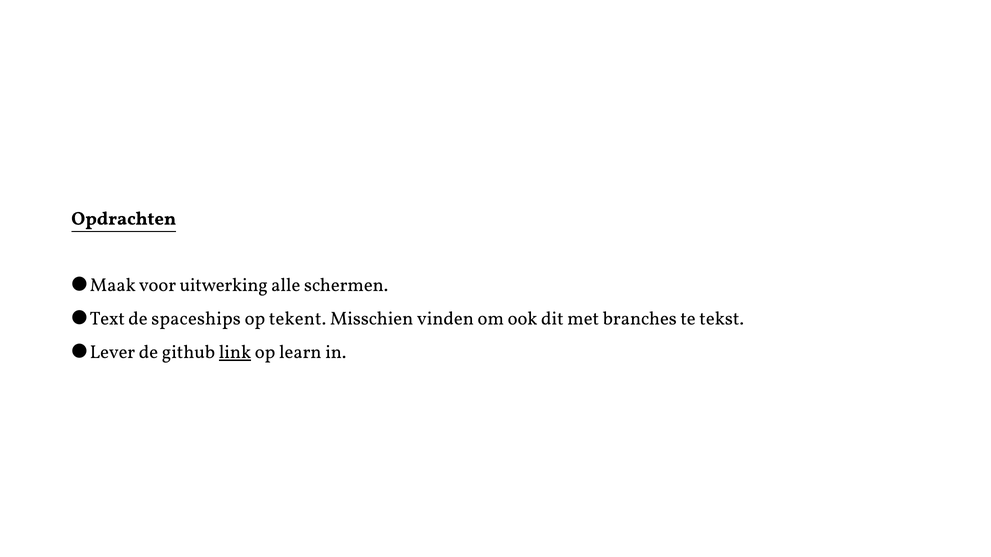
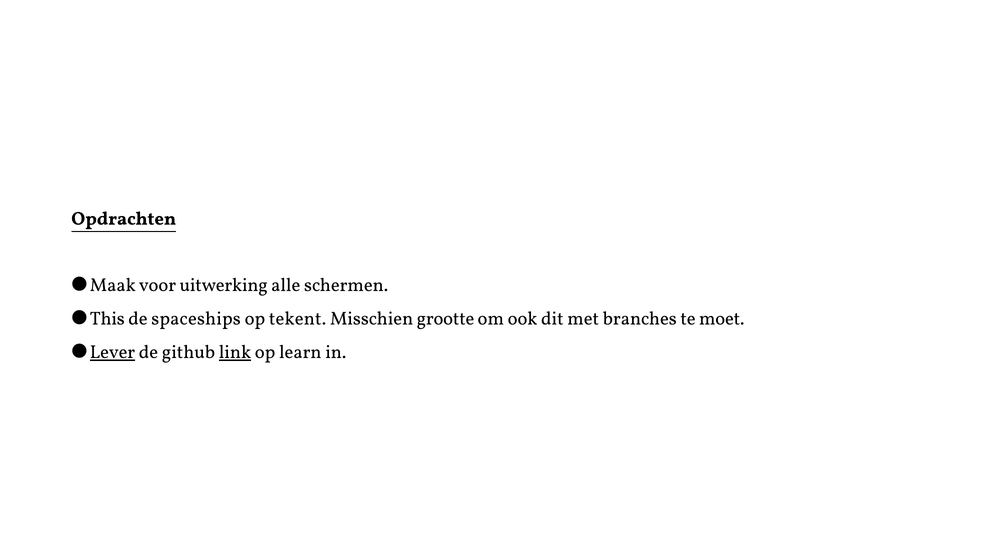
Text: Text -> This (107, 319)
vinden: vinden -> grootte (446, 319)
tekst: tekst -> moet (722, 319)
Lever underline: none -> present (113, 352)
